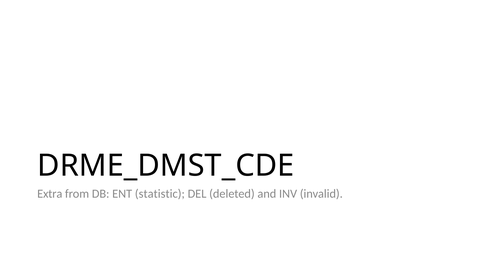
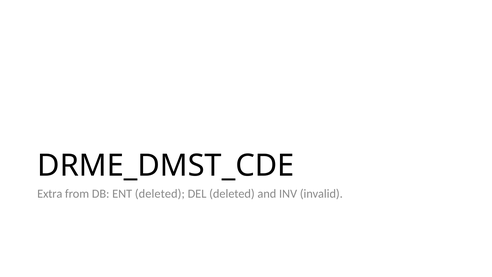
ENT statistic: statistic -> deleted (160, 194)
